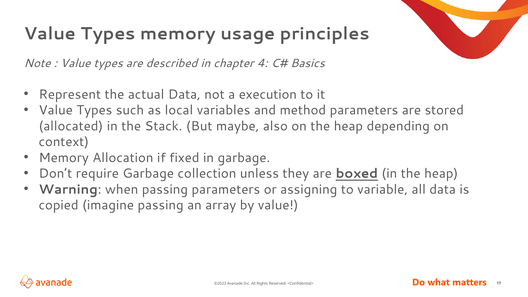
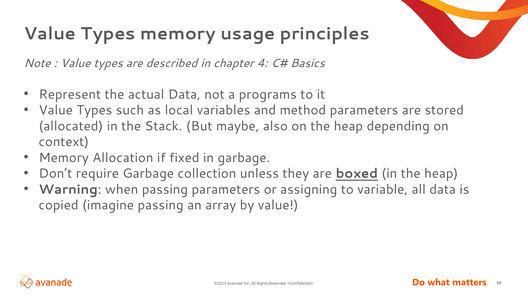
execution: execution -> programs (268, 94)
